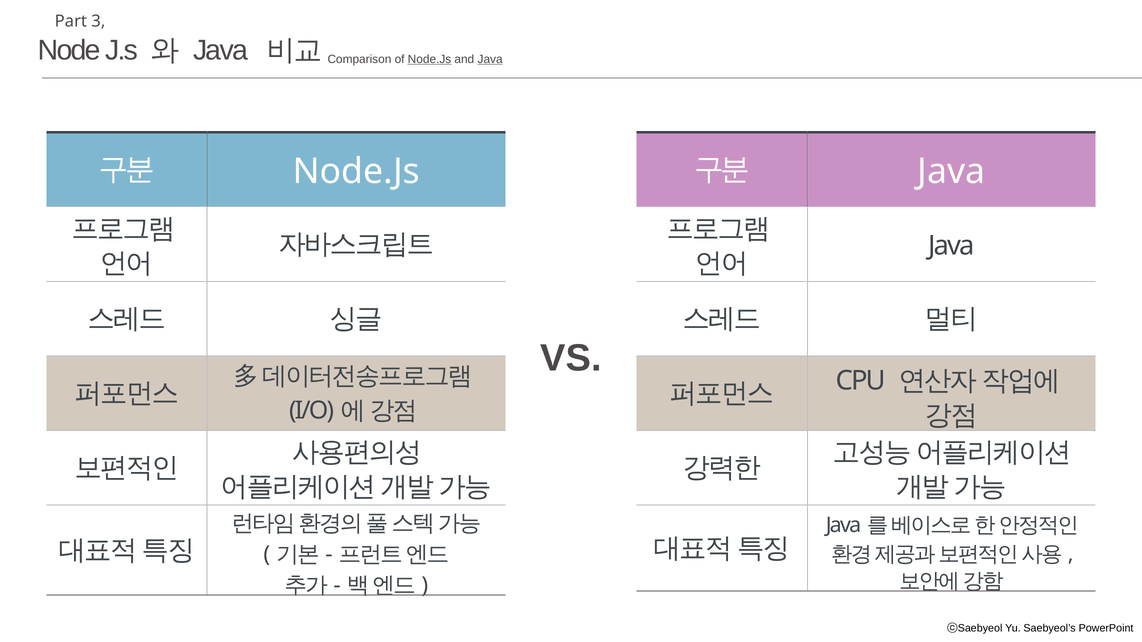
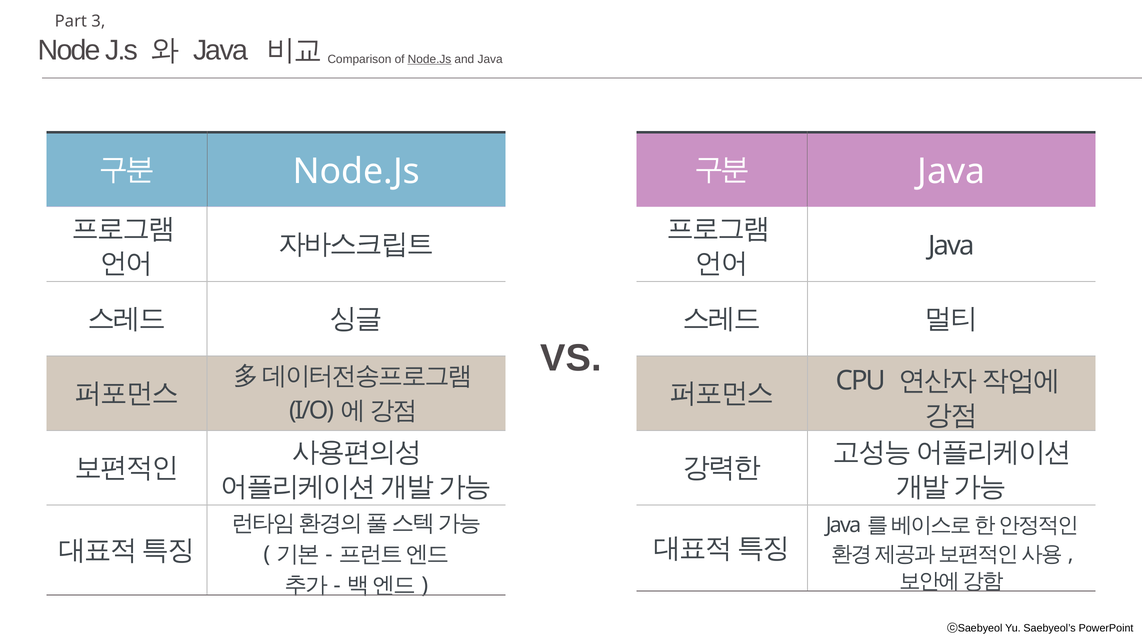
Java underline: present -> none (490, 59)
